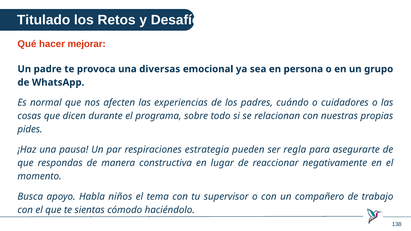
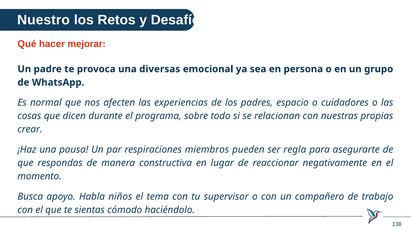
Titulado: Titulado -> Nuestro (44, 20)
cuándo: cuándo -> espacio (292, 103)
pides: pides -> crear (30, 129)
estrategia: estrategia -> miembros (207, 150)
